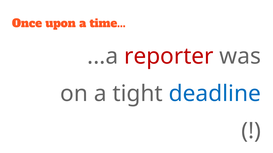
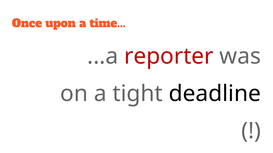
deadline colour: blue -> black (215, 94)
